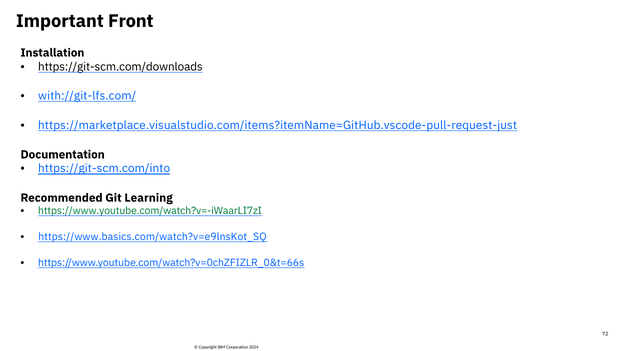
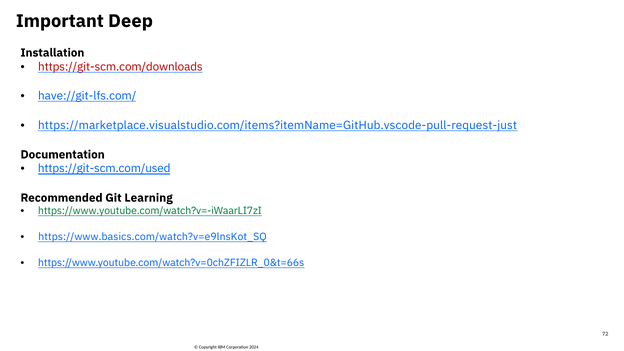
Front: Front -> Deep (131, 21)
https://git-scm.com/downloads colour: black -> red (120, 67)
with://git-lfs.com/: with://git-lfs.com/ -> have://git-lfs.com/ (87, 96)
https://git-scm.com/into: https://git-scm.com/into -> https://git-scm.com/used (104, 169)
